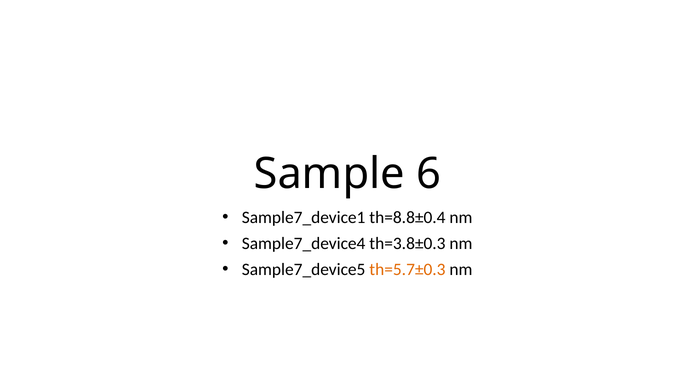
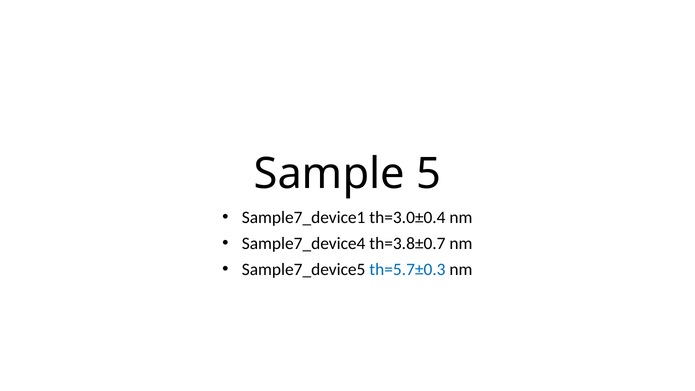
6: 6 -> 5 (429, 174)
th=8.8±0.4: th=8.8±0.4 -> th=3.0±0.4 (407, 217)
th=3.8±0.3: th=3.8±0.3 -> th=3.8±0.7 (407, 243)
th=5.7±0.3 colour: orange -> blue (407, 269)
